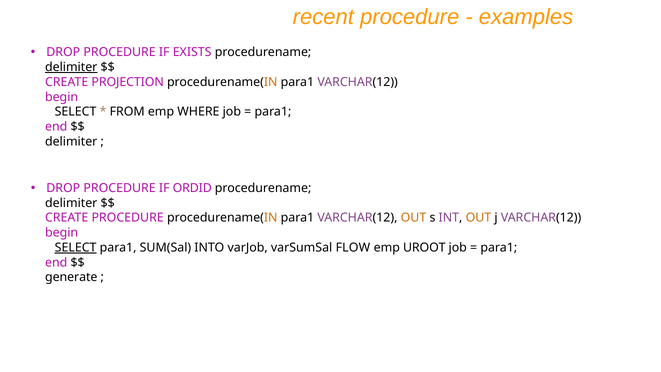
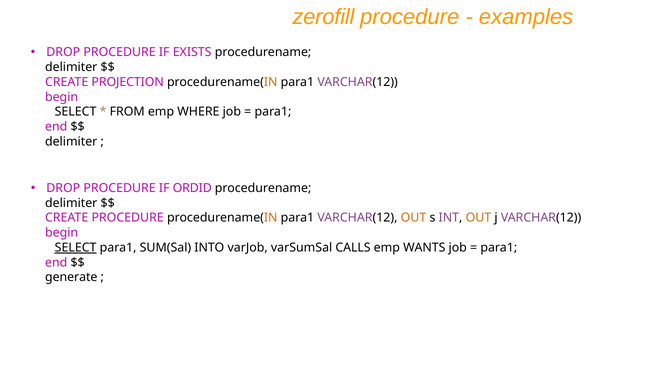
recent: recent -> zerofill (323, 17)
delimiter underline: present -> none (71, 67)
FLOW: FLOW -> CALLS (353, 247)
UROOT: UROOT -> WANTS (424, 247)
